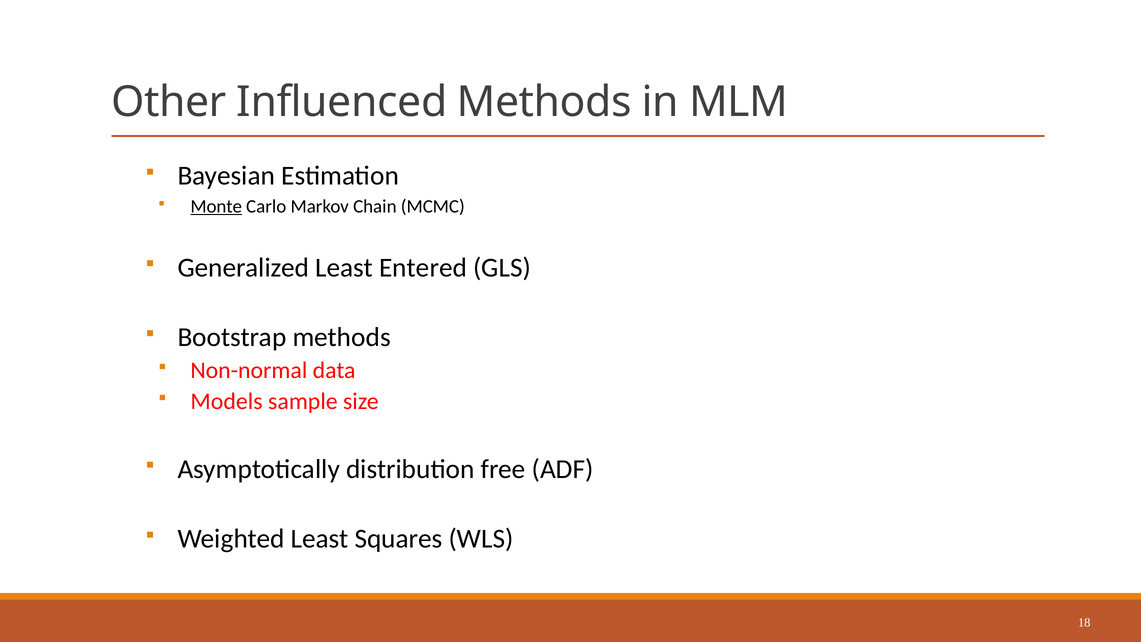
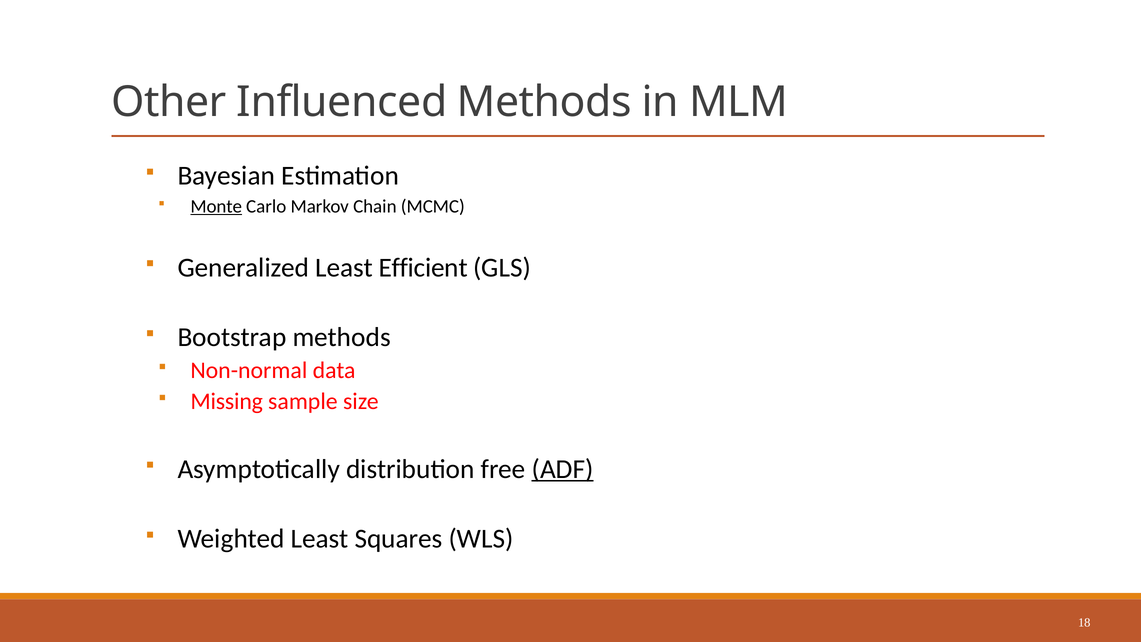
Entered: Entered -> Efficient (423, 268)
Models: Models -> Missing (227, 401)
ADF underline: none -> present (563, 469)
